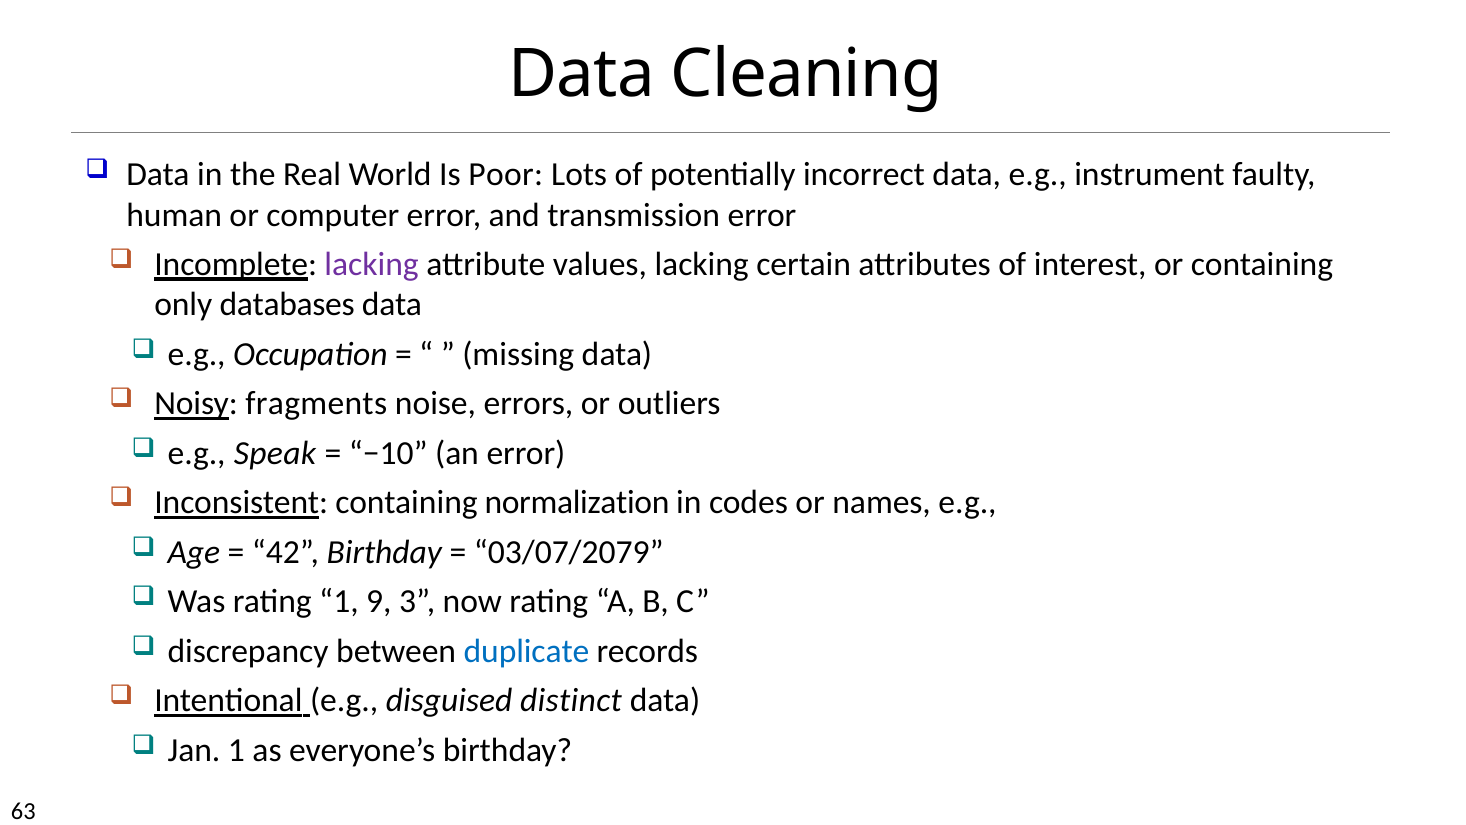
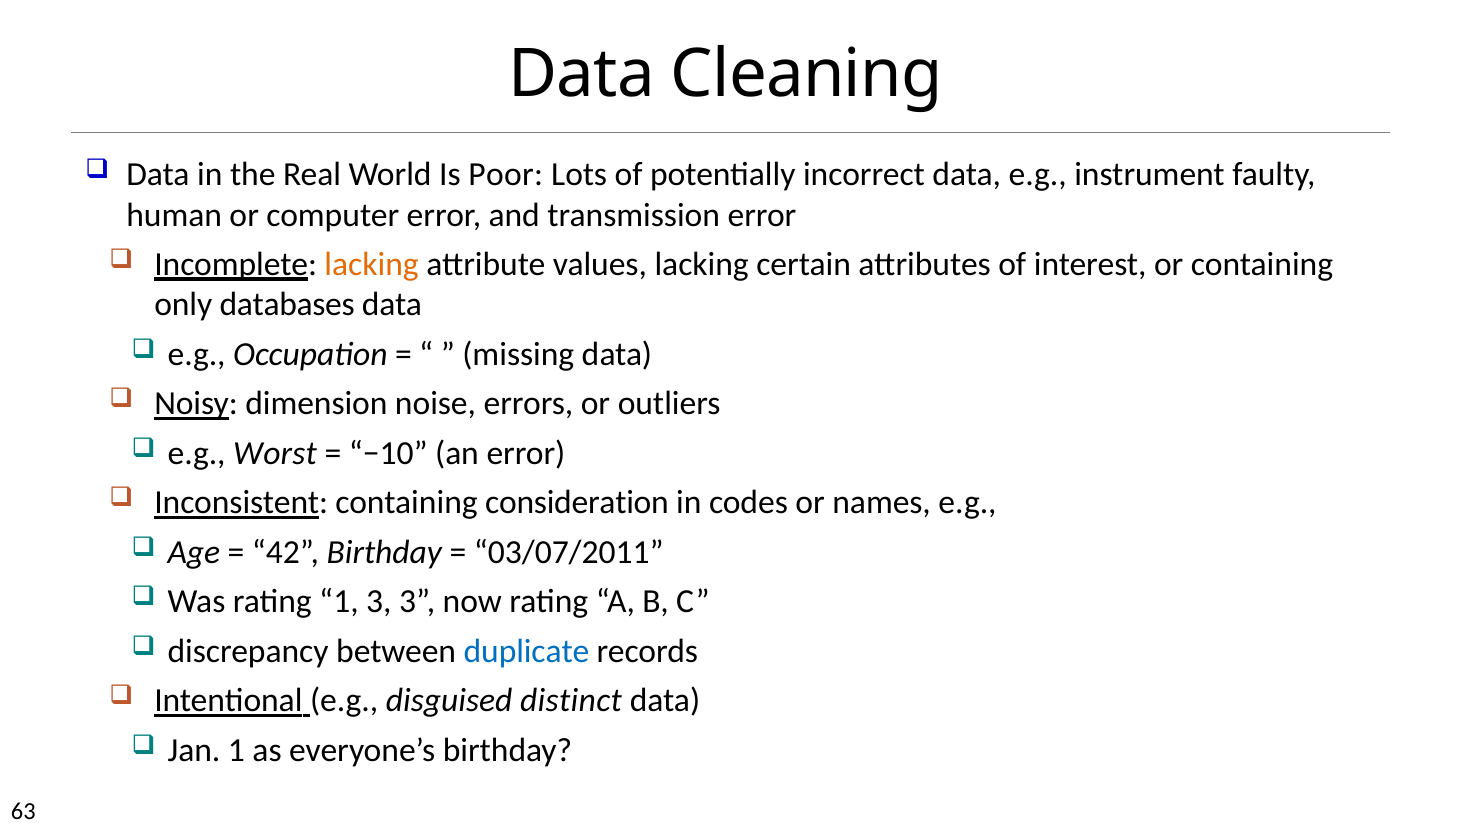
lacking colour: purple -> orange (372, 264)
fragments: fragments -> dimension (316, 404)
Speak: Speak -> Worst (275, 453)
normalization: normalization -> consideration (577, 503)
03/07/2079: 03/07/2079 -> 03/07/2011 (569, 552)
1 9: 9 -> 3 (379, 602)
